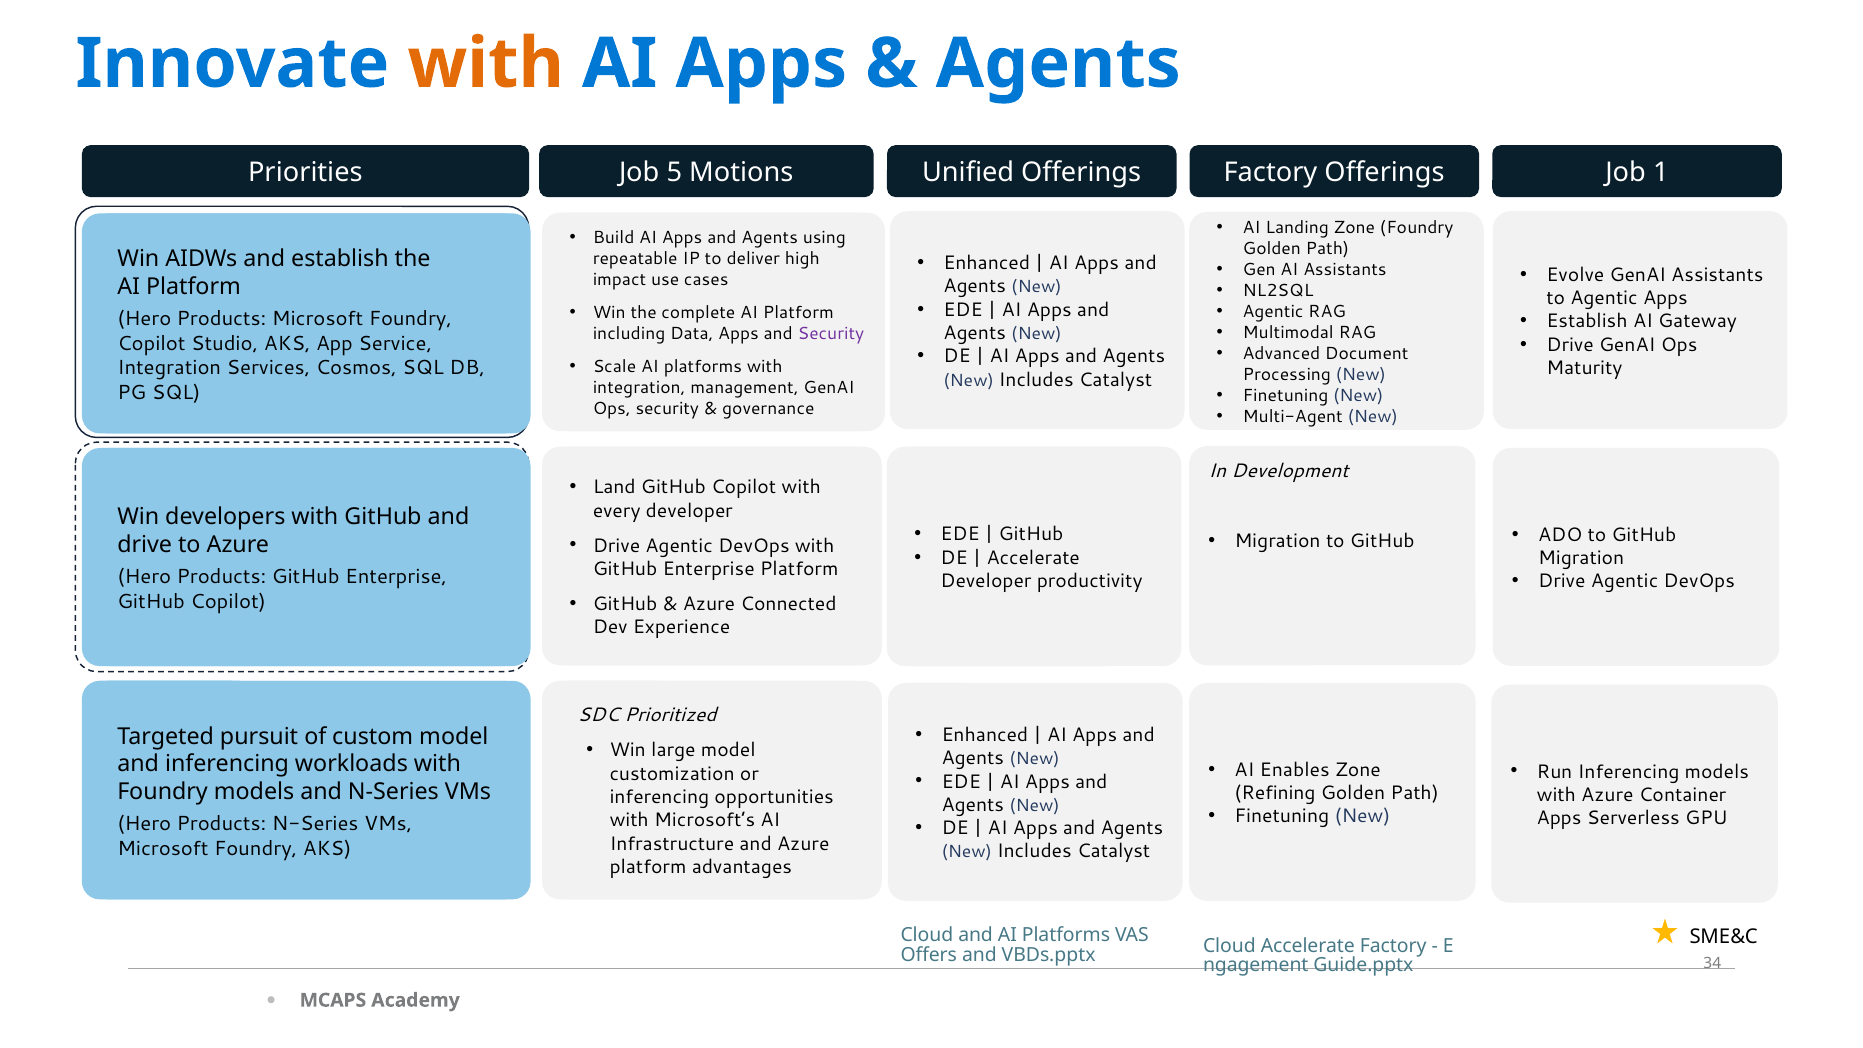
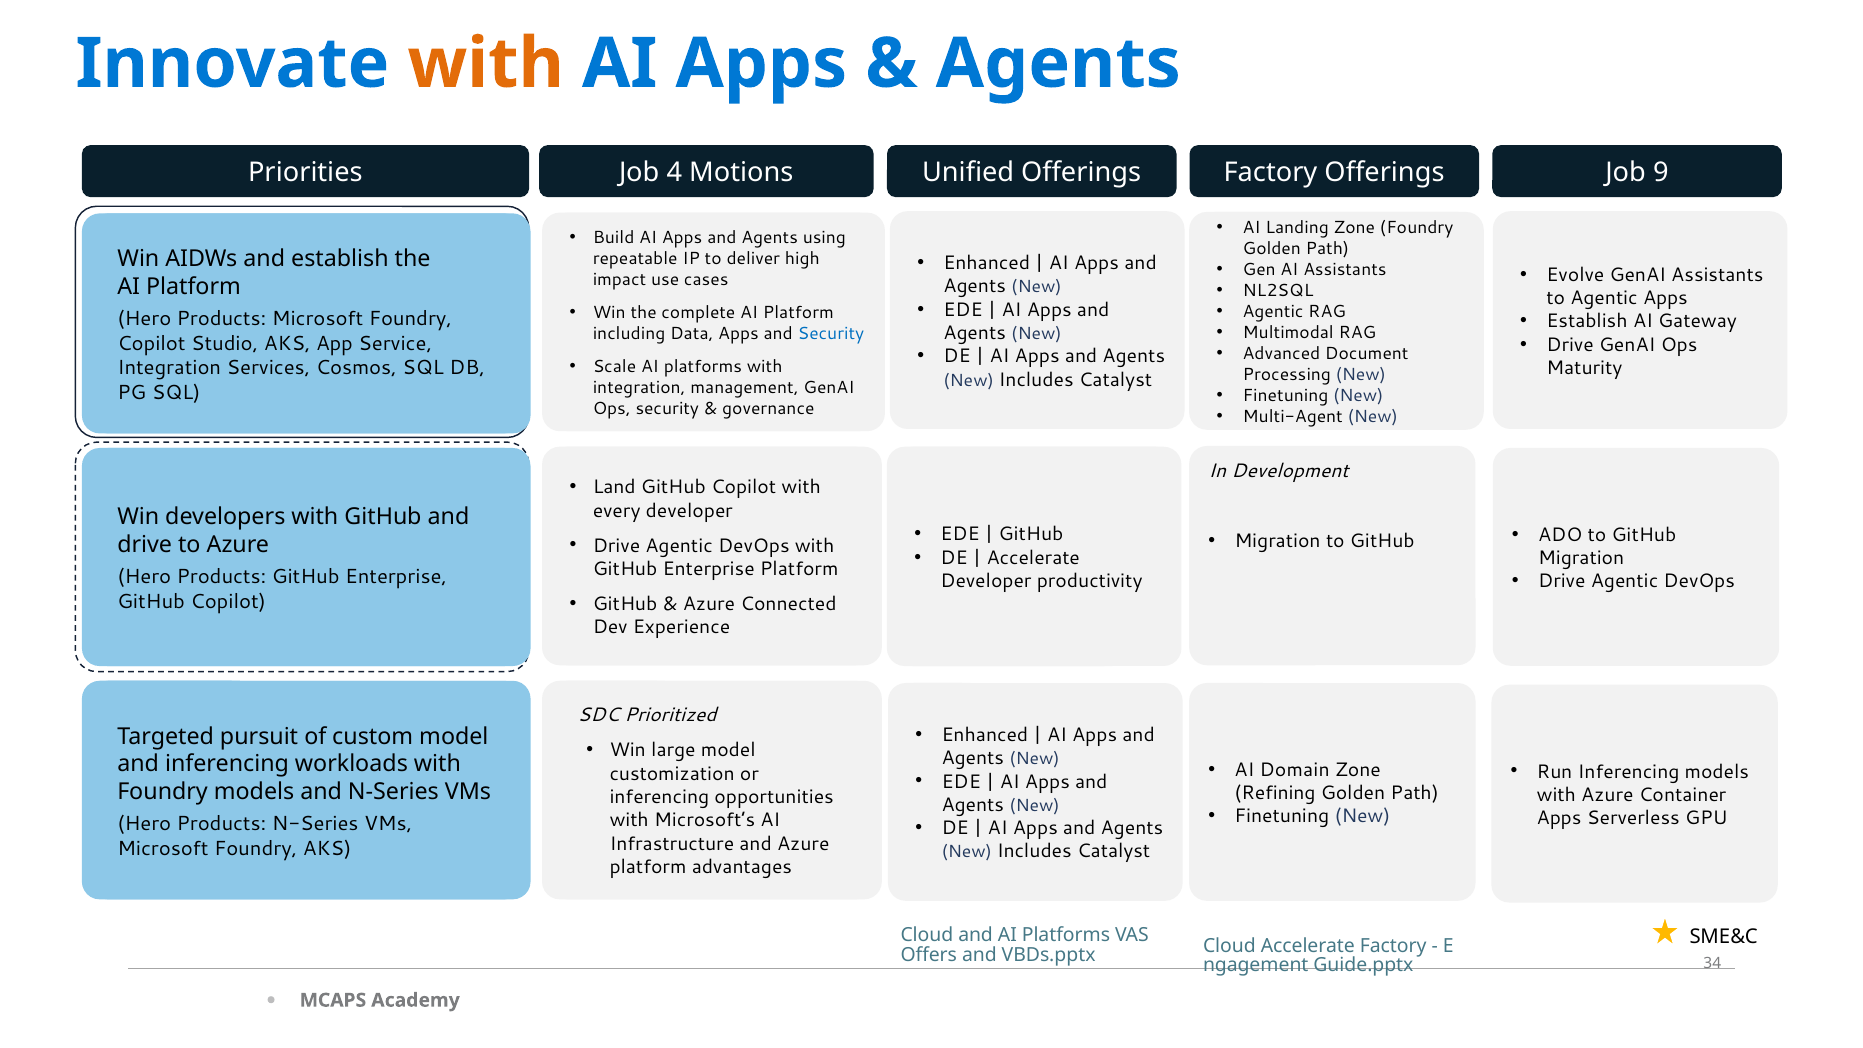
5: 5 -> 4 (674, 173)
1: 1 -> 9 (1661, 173)
Security colour: purple -> blue (831, 334)
Enables: Enables -> Domain (1295, 770)
